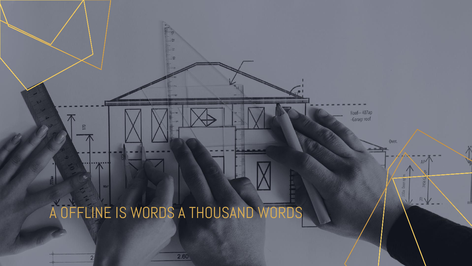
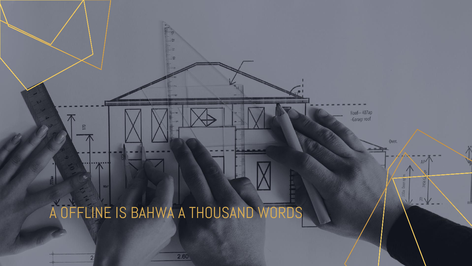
IS WORDS: WORDS -> BAHWA (152, 213)
